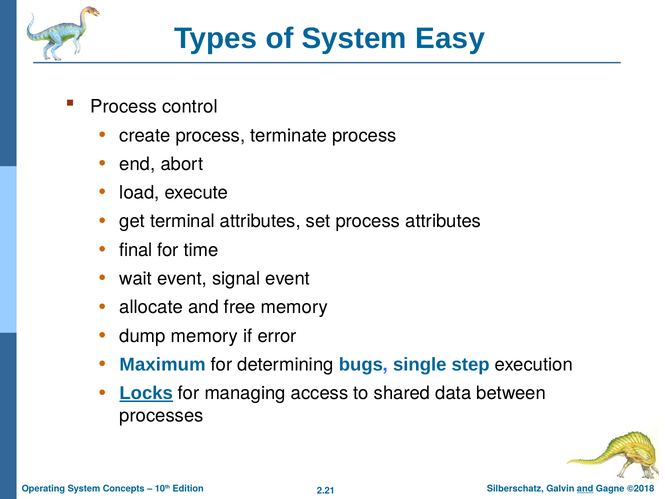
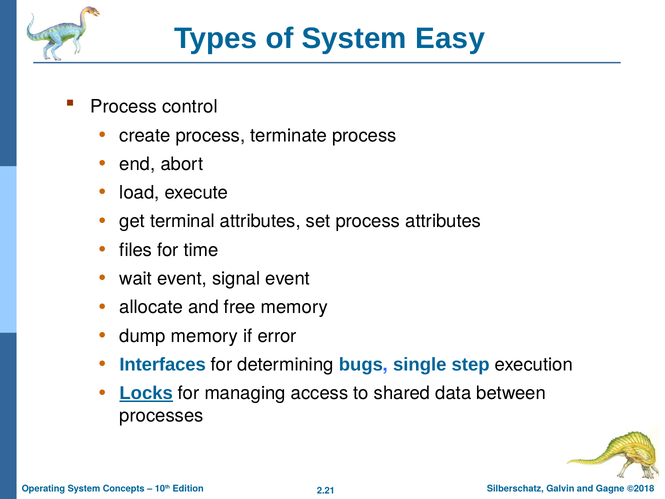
final: final -> files (136, 250)
Maximum: Maximum -> Interfaces (163, 364)
and underline: present -> none (585, 489)
